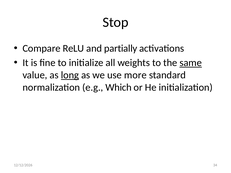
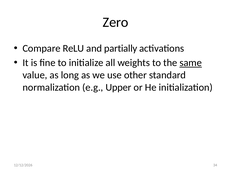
Stop: Stop -> Zero (116, 22)
long underline: present -> none (70, 75)
more: more -> other (135, 75)
Which: Which -> Upper (118, 87)
